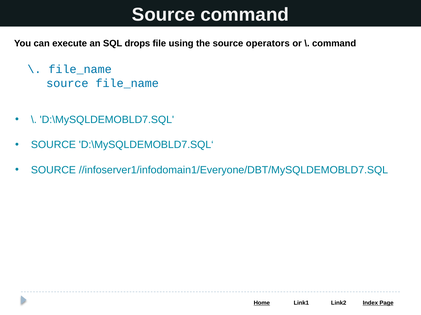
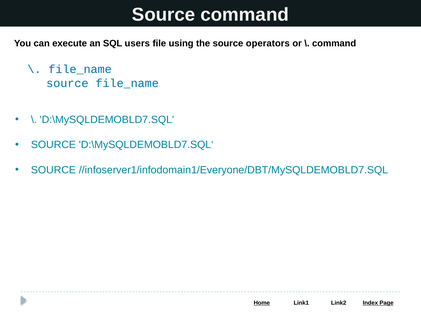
drops: drops -> users (137, 43)
